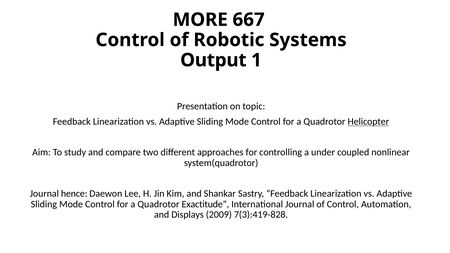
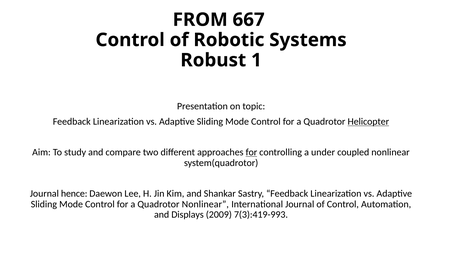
MORE: MORE -> FROM (200, 20)
Output: Output -> Robust (213, 60)
for underline: none -> present (251, 152)
Quadrotor Exactitude: Exactitude -> Nonlinear (205, 204)
7(3):419-828: 7(3):419-828 -> 7(3):419-993 (261, 215)
